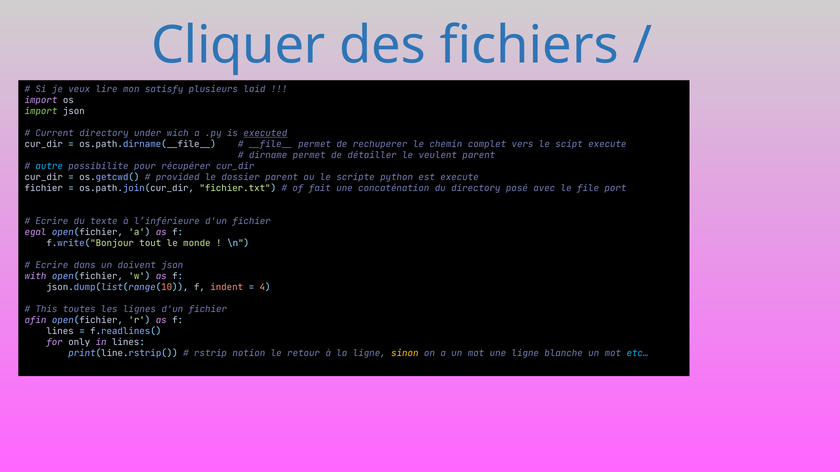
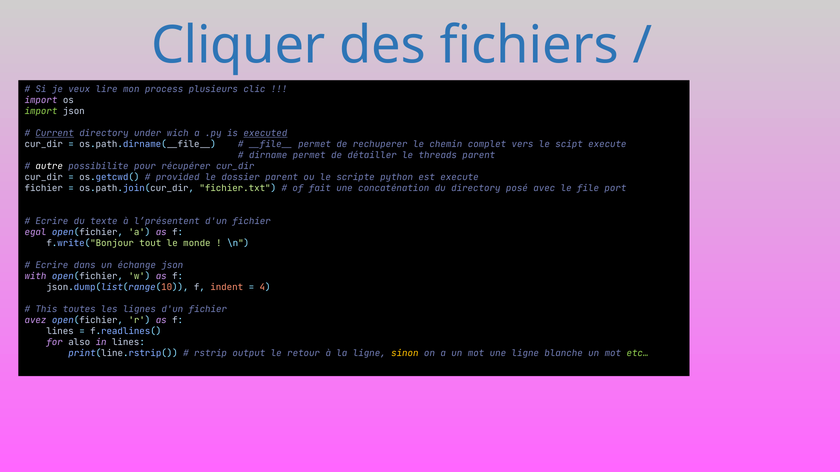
satisfy: satisfy -> process (164, 89)
laid: laid -> clic (254, 89)
Current underline: none -> present (55, 134)
veulent: veulent -> threads (438, 156)
autre colour: light blue -> white (49, 167)
l’inférieure: l’inférieure -> l’présentent (167, 222)
doivent: doivent -> échange (137, 266)
afin: afin -> avez (36, 321)
only: only -> also (79, 343)
notion: notion -> output (249, 354)
etc… colour: light blue -> light green (638, 354)
